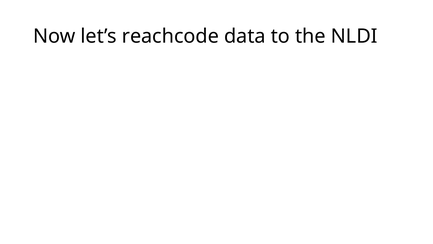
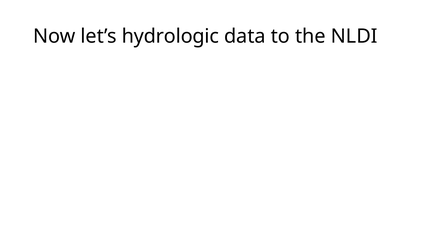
reachcode: reachcode -> hydrologic (170, 36)
